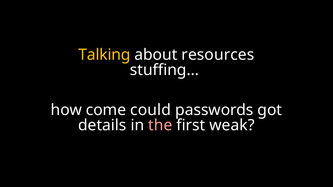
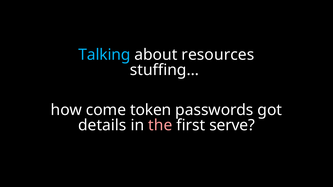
Talking colour: yellow -> light blue (105, 55)
could: could -> token (151, 110)
weak: weak -> serve (232, 125)
